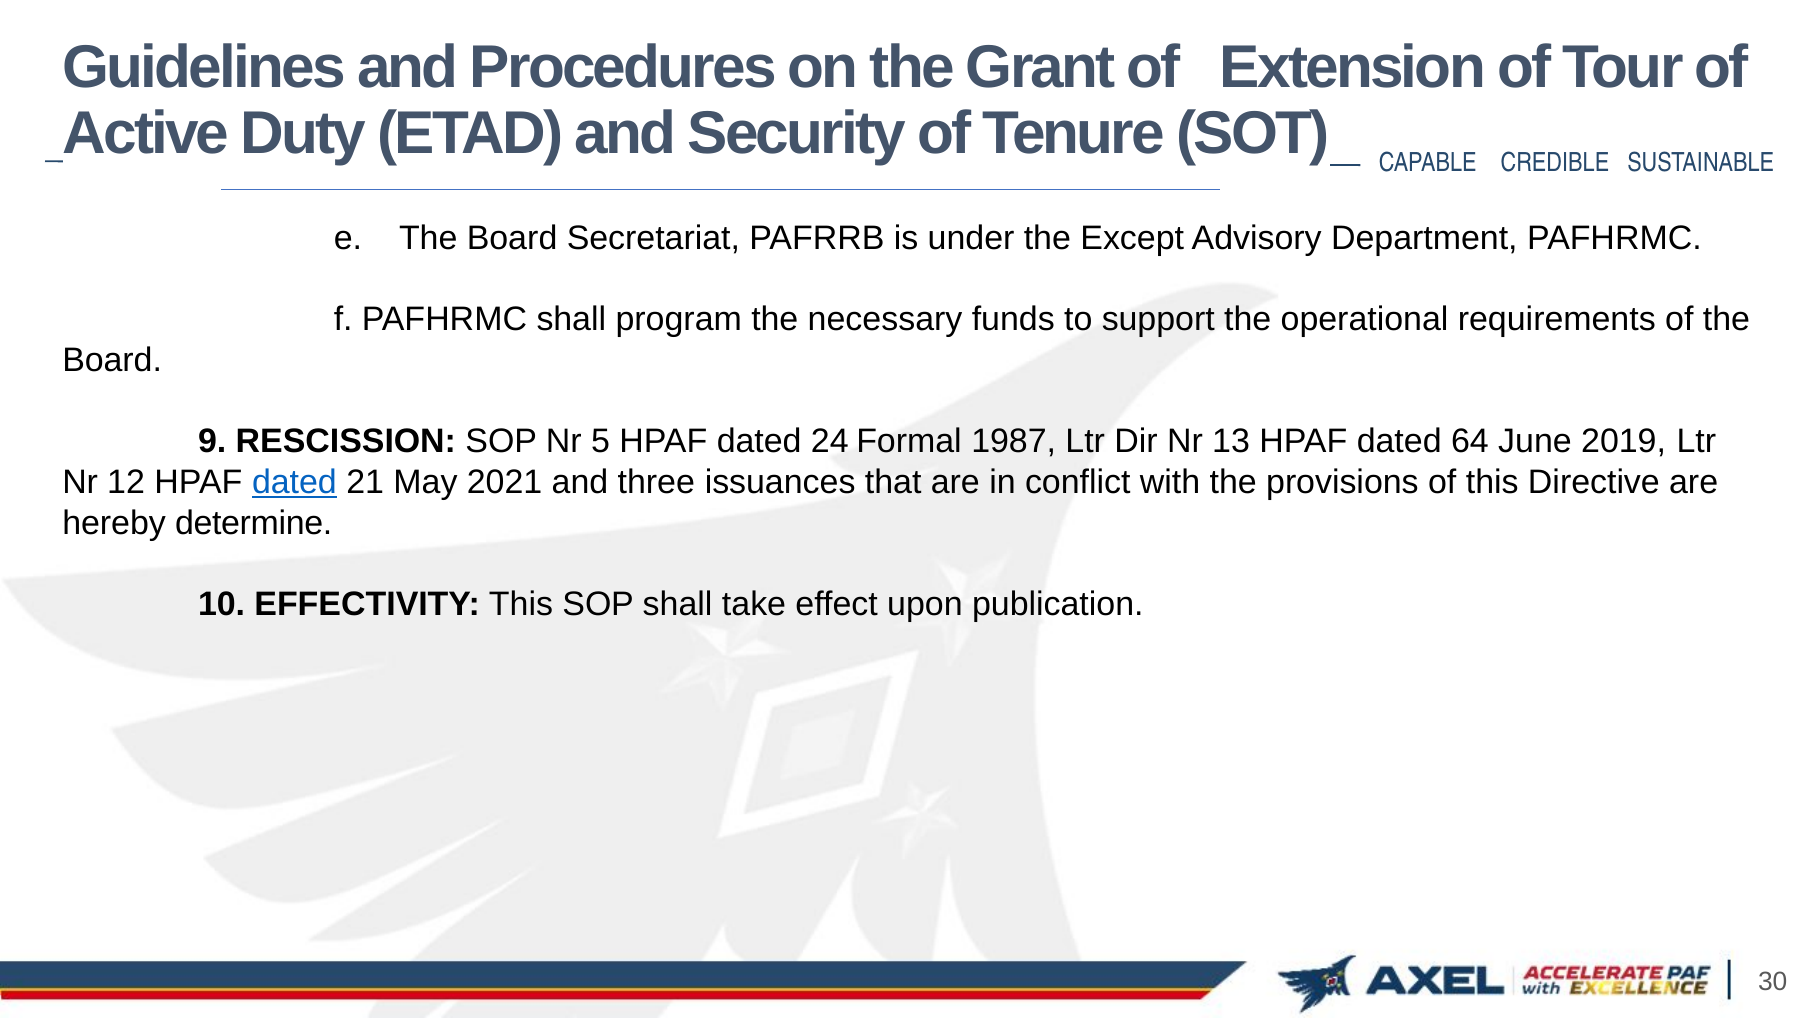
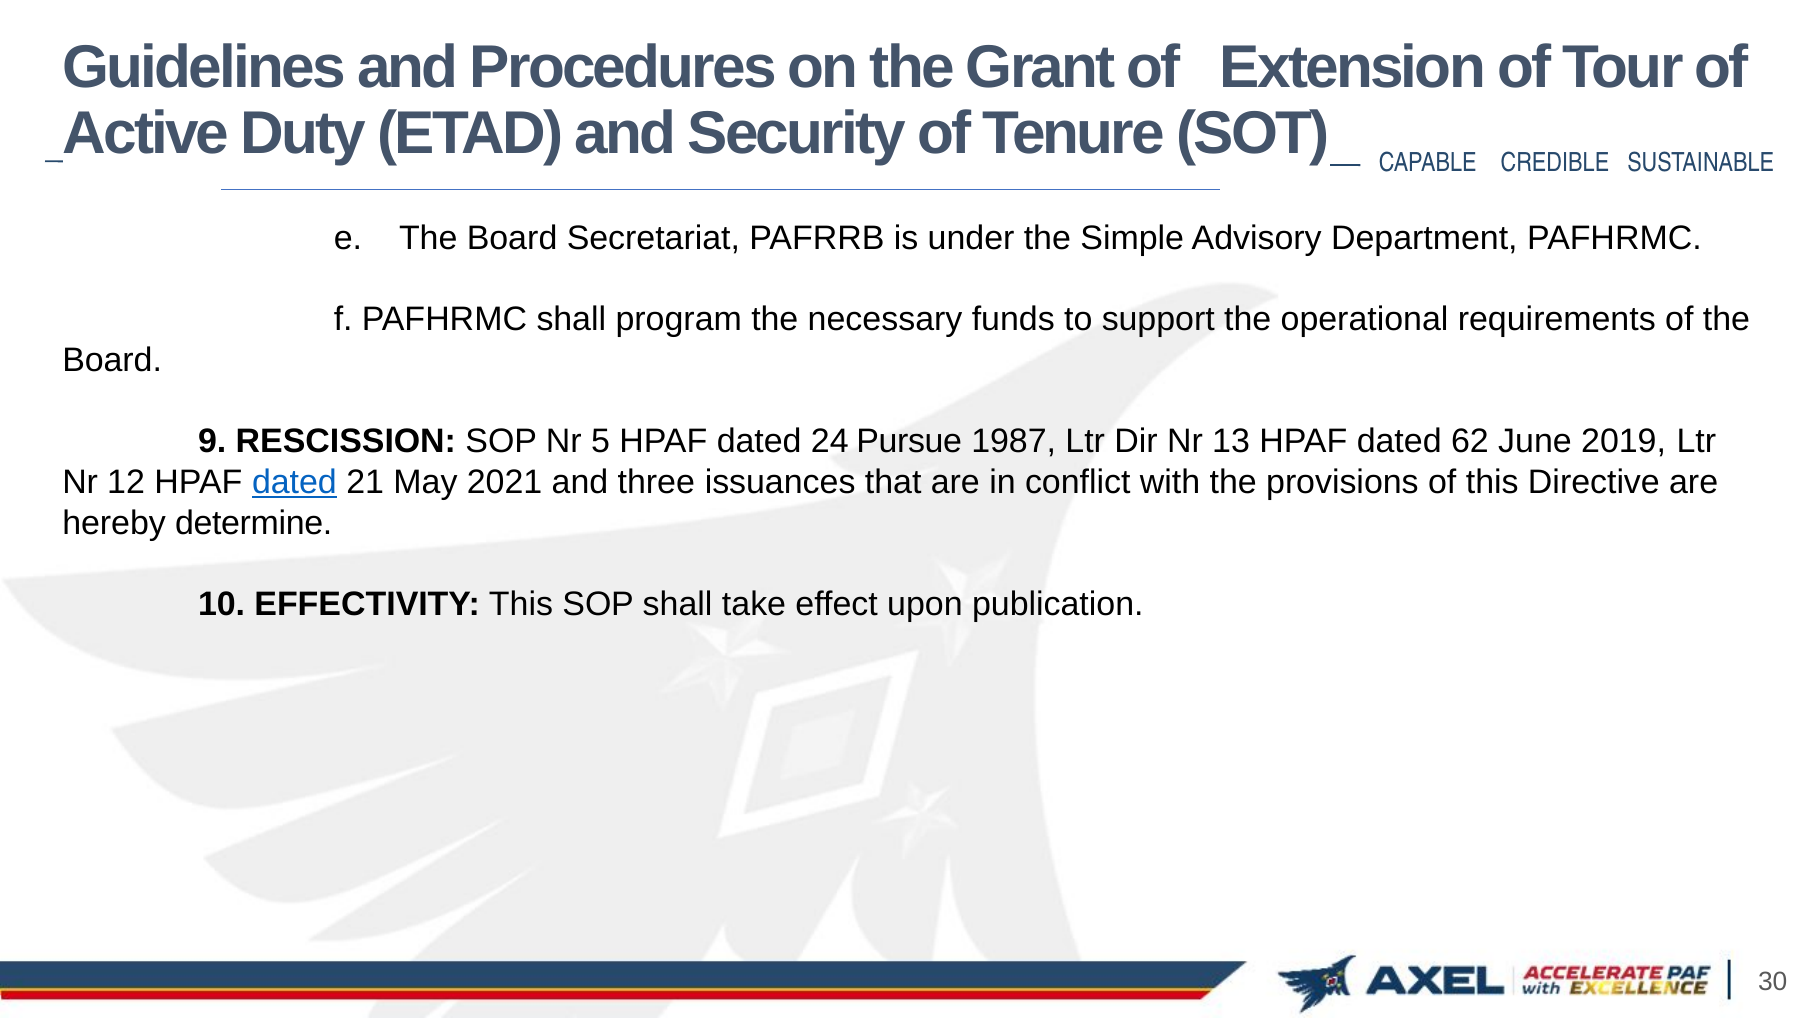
Except: Except -> Simple (1132, 238)
Formal: Formal -> Pursue (909, 442)
64: 64 -> 62 (1470, 442)
